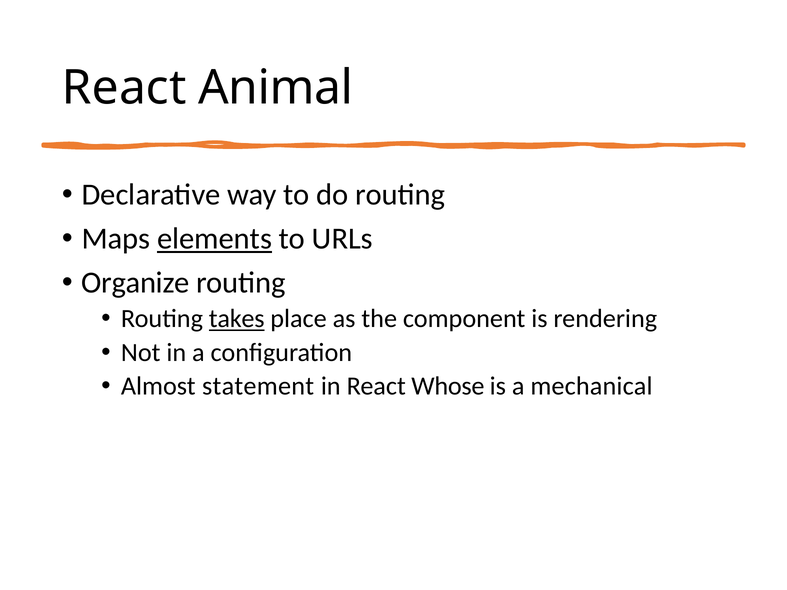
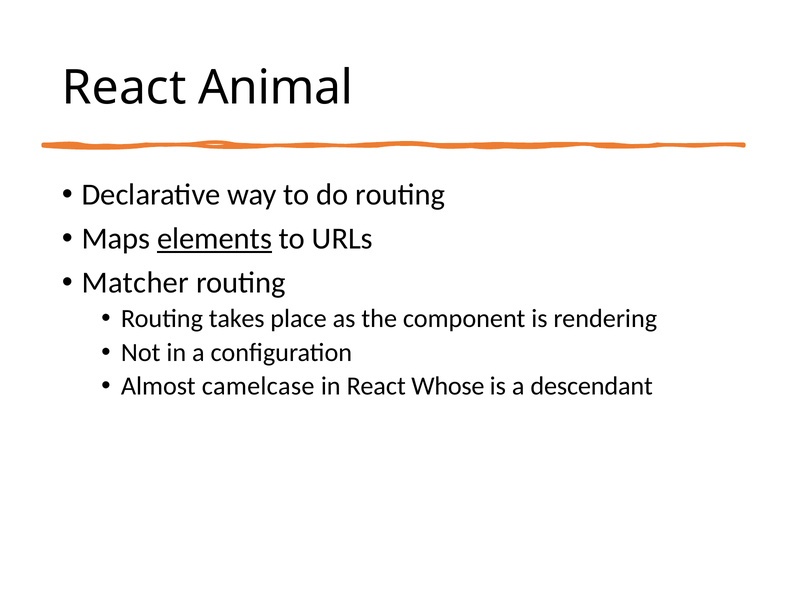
Organize: Organize -> Matcher (135, 283)
takes underline: present -> none (237, 319)
statement: statement -> camelcase (258, 386)
mechanical: mechanical -> descendant (592, 386)
